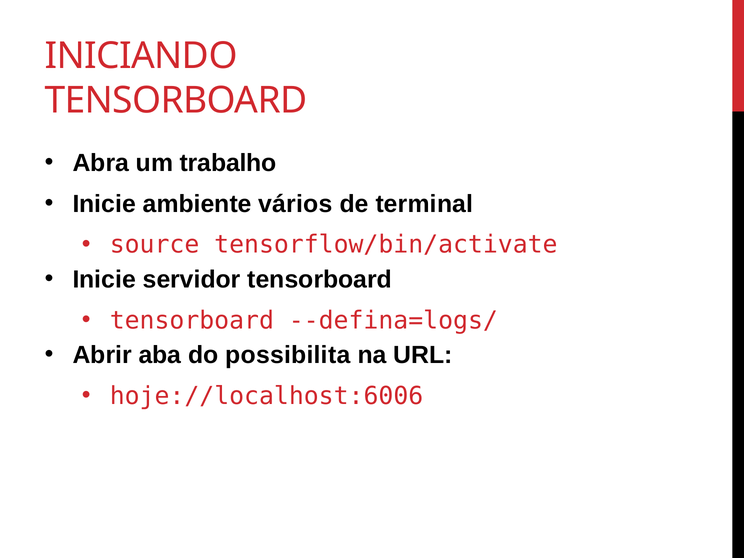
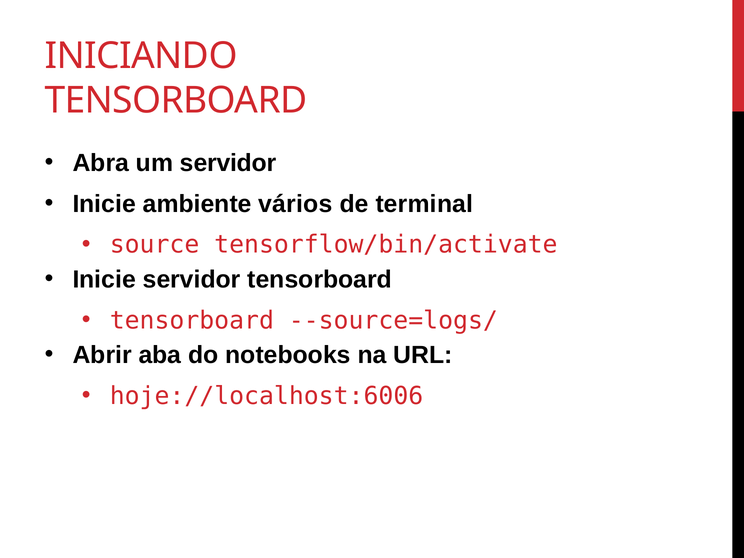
um trabalho: trabalho -> servidor (228, 163)
--defina=logs/: --defina=logs/ -> --source=logs/ (393, 320)
possibilita: possibilita -> notebooks (288, 355)
